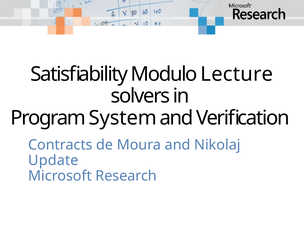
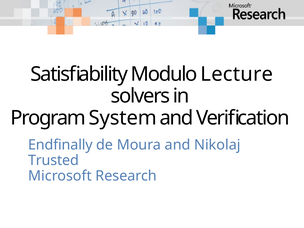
Contracts: Contracts -> Endfinally (60, 145)
Update: Update -> Trusted (53, 160)
